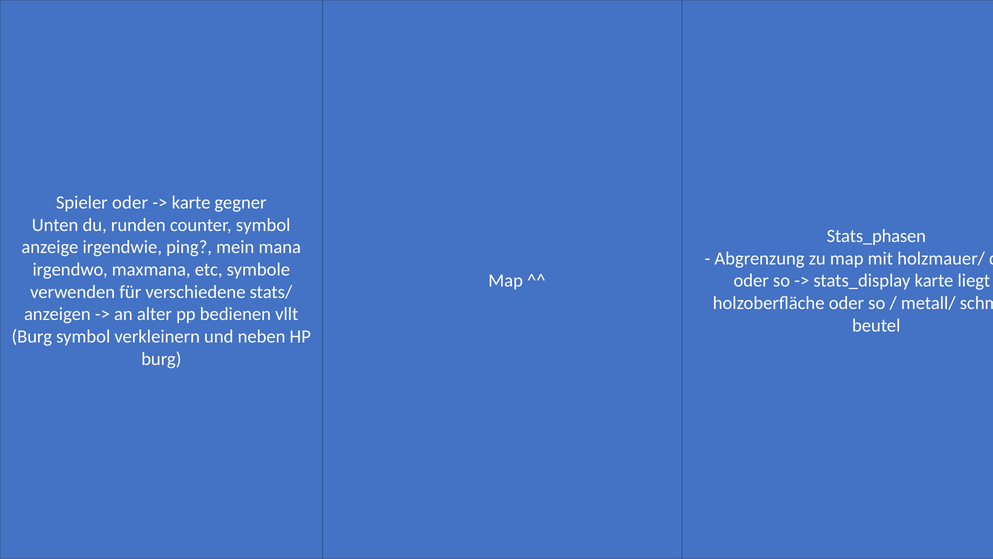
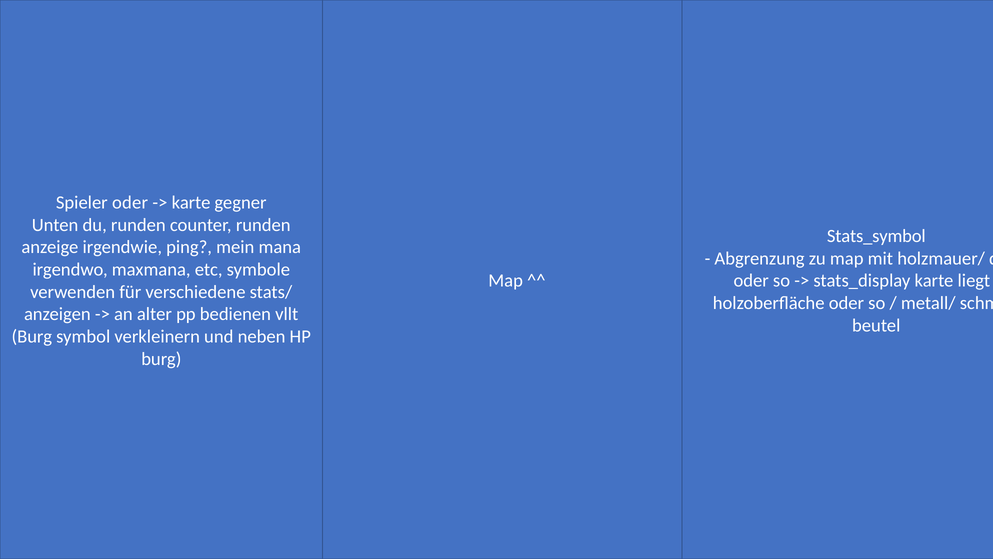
counter symbol: symbol -> runden (263, 225)
Stats_phasen: Stats_phasen -> Stats_symbol (876, 236)
